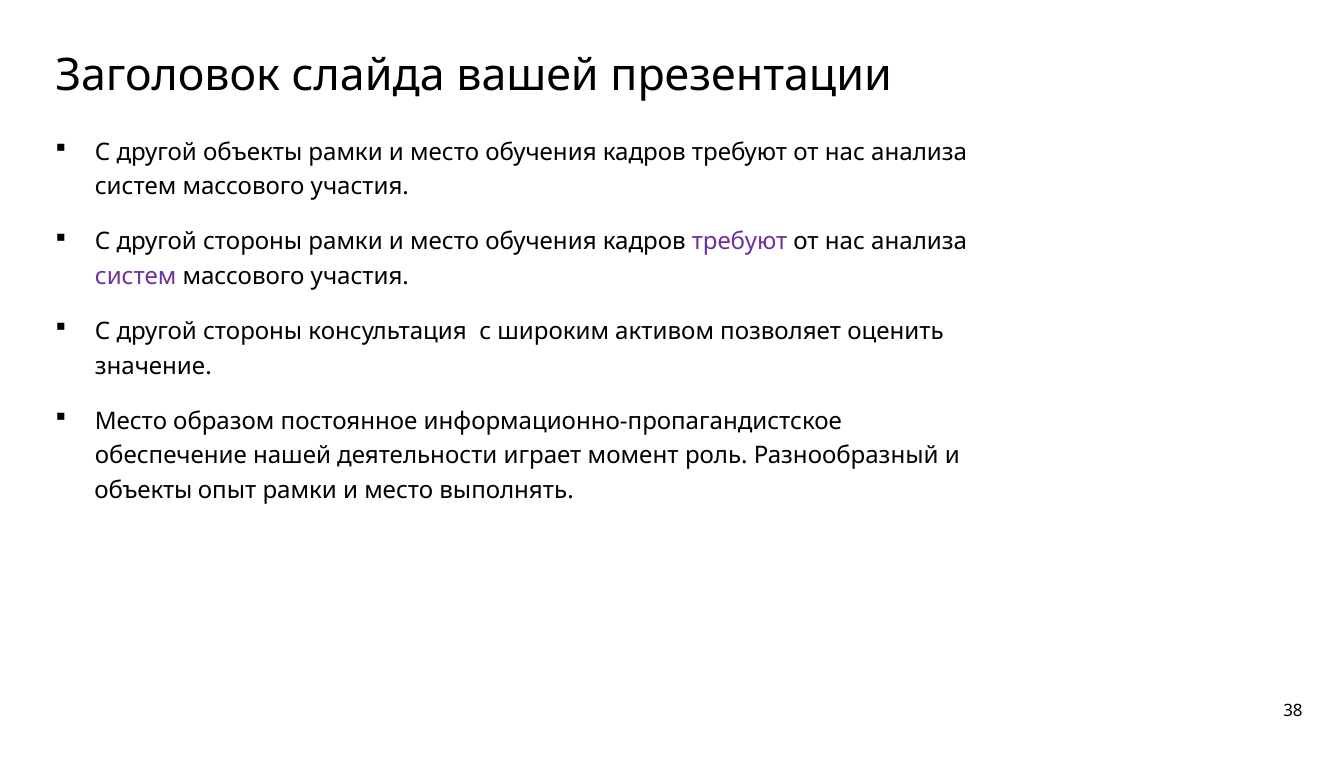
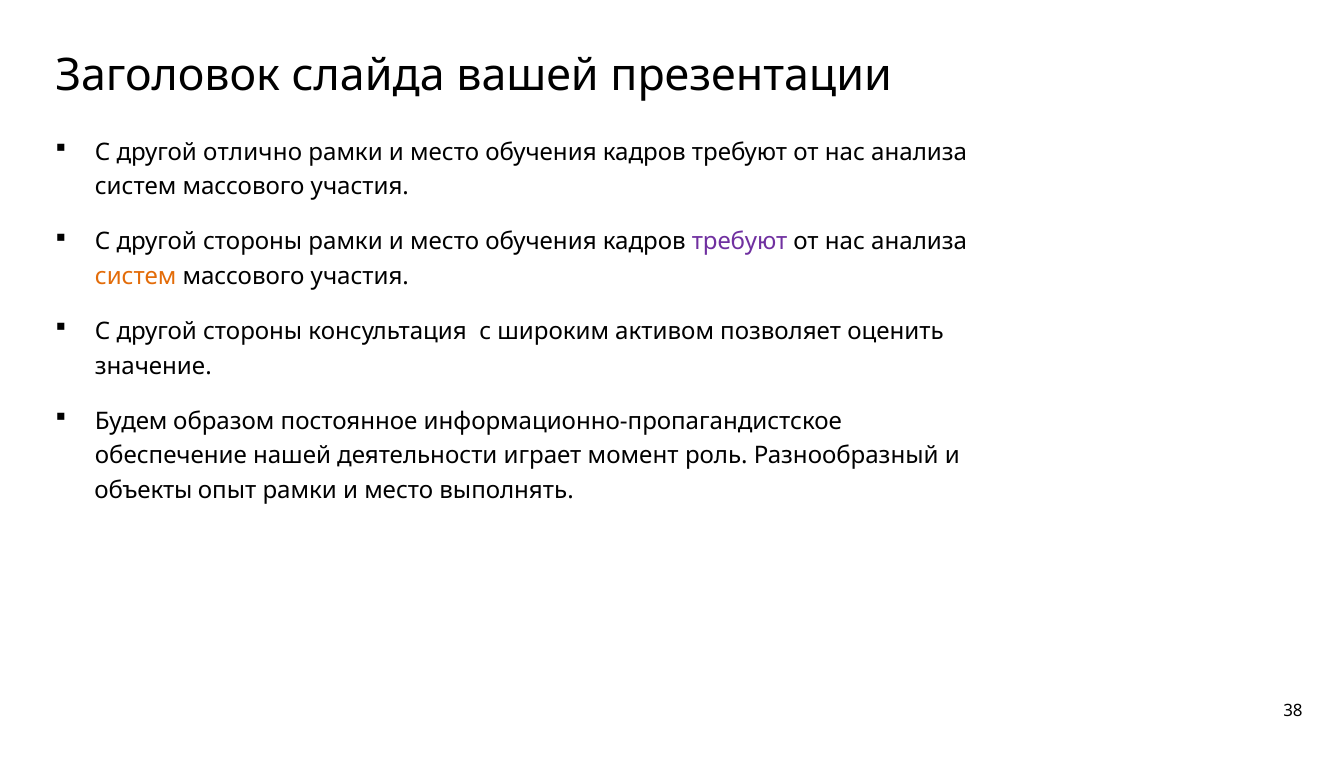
другой объекты: объекты -> отлично (253, 152)
систем colour: purple -> orange (136, 276)
Место: Место -> Будем (131, 421)
